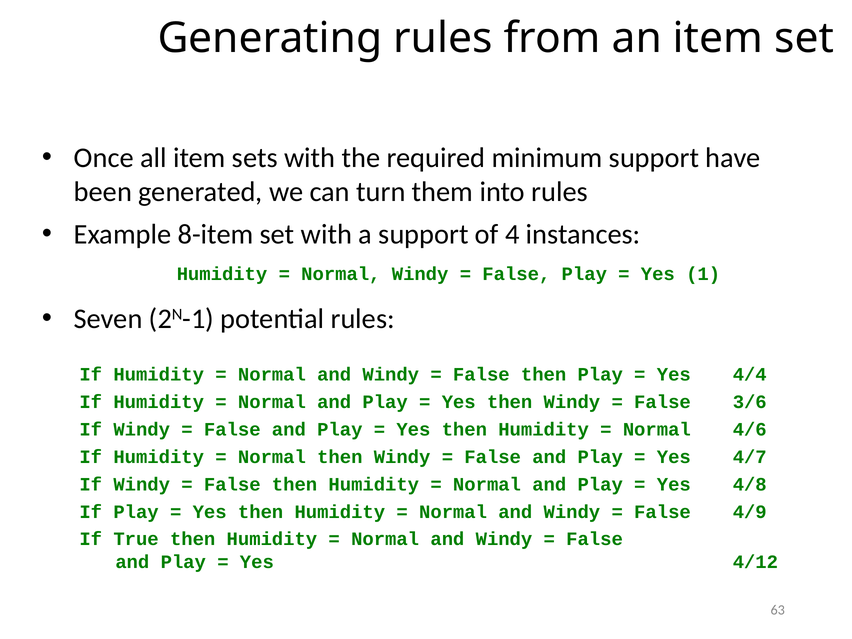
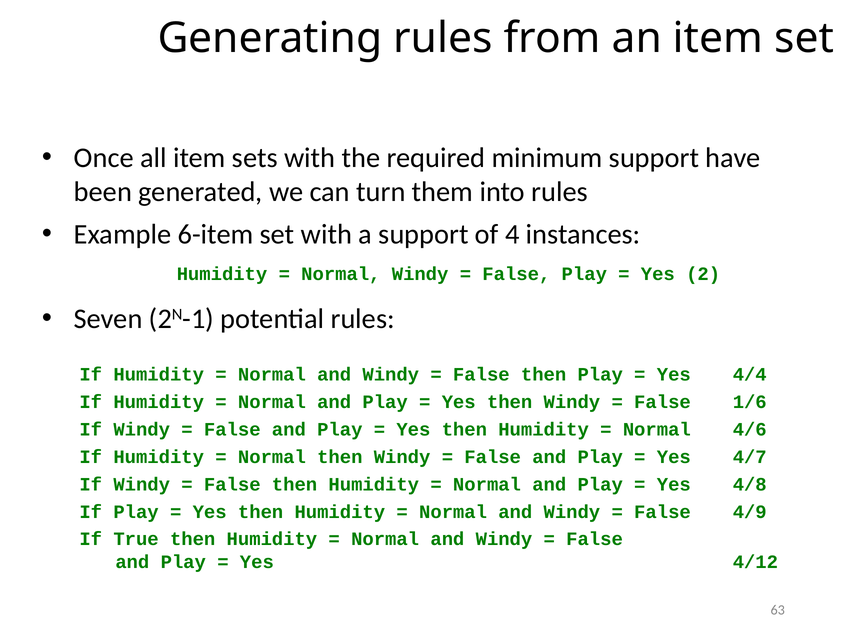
8-item: 8-item -> 6-item (216, 234)
1: 1 -> 2 (703, 274)
3/6: 3/6 -> 1/6 (750, 402)
